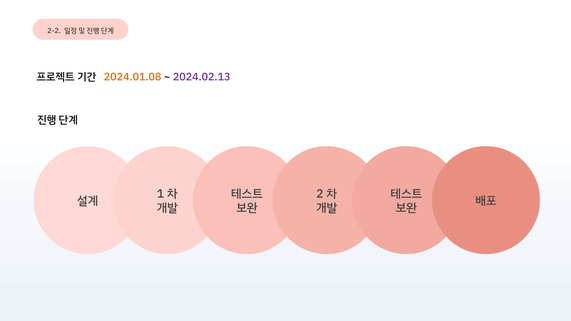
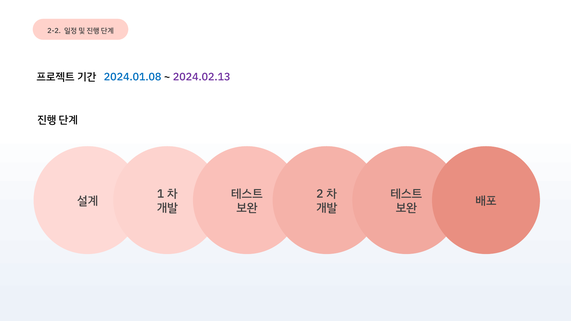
2024.01.08 colour: orange -> blue (133, 77)
